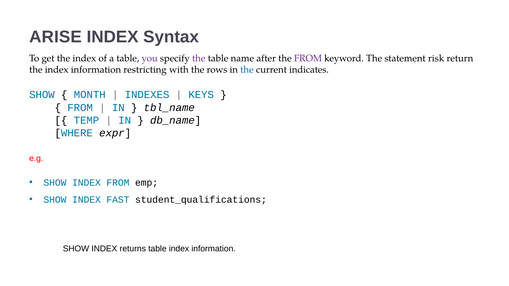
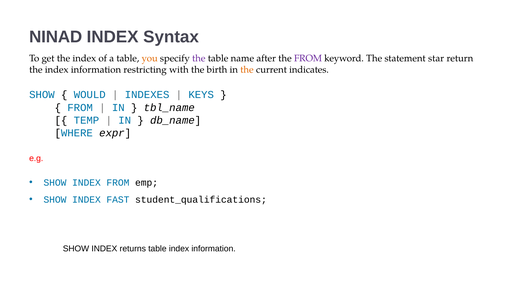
ARISE: ARISE -> NINAD (56, 37)
you colour: purple -> orange (150, 58)
risk: risk -> star (436, 58)
rows: rows -> birth (217, 70)
the colour: blue -> orange (247, 70)
MONTH: MONTH -> WOULD (90, 95)
